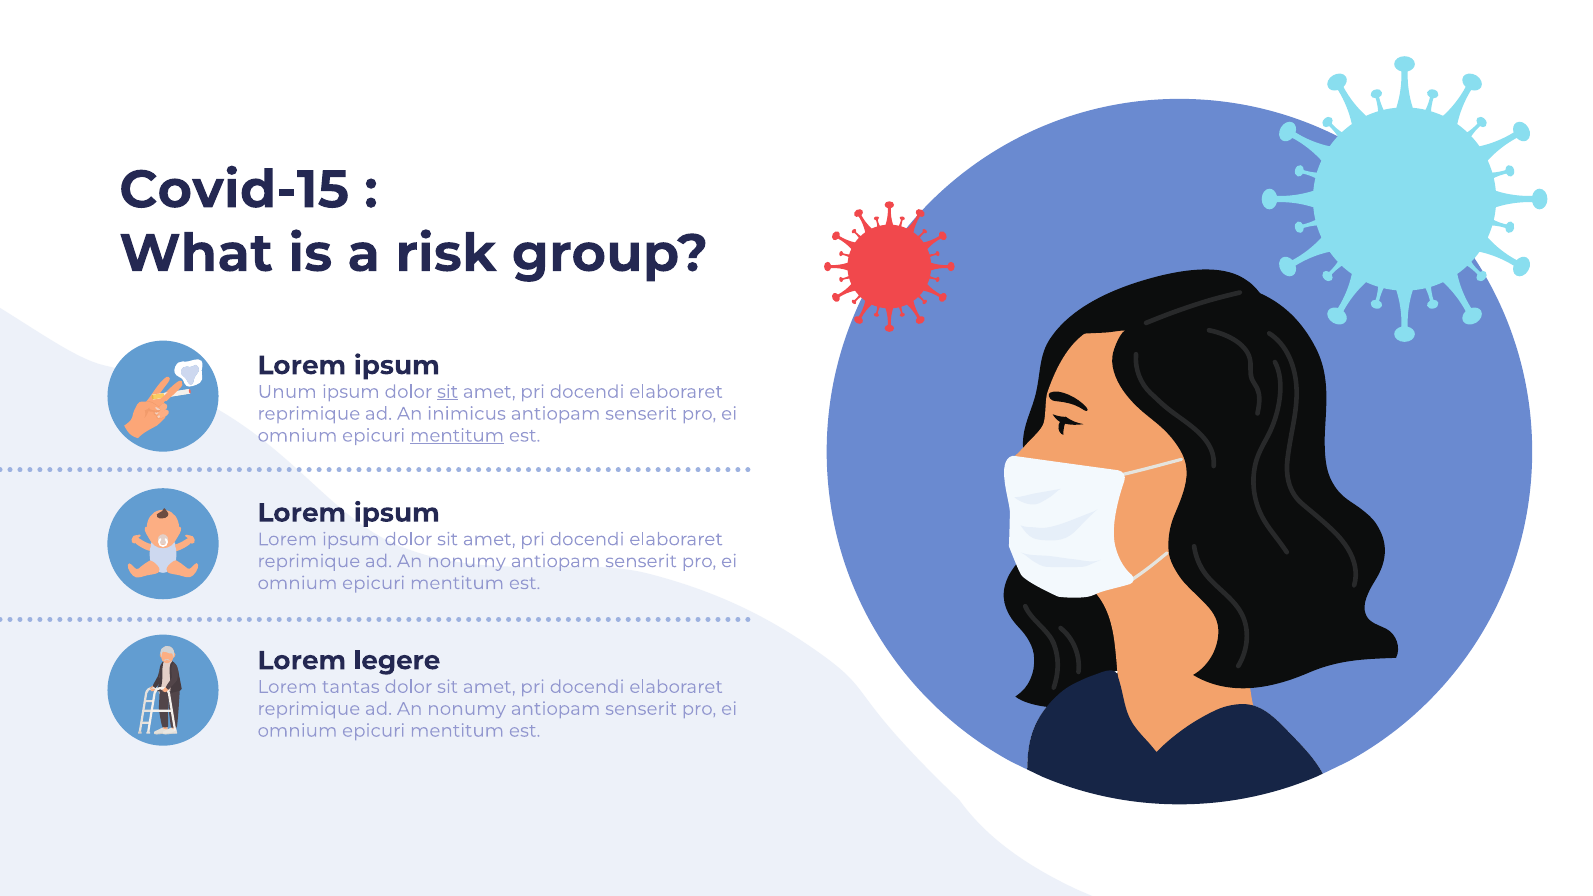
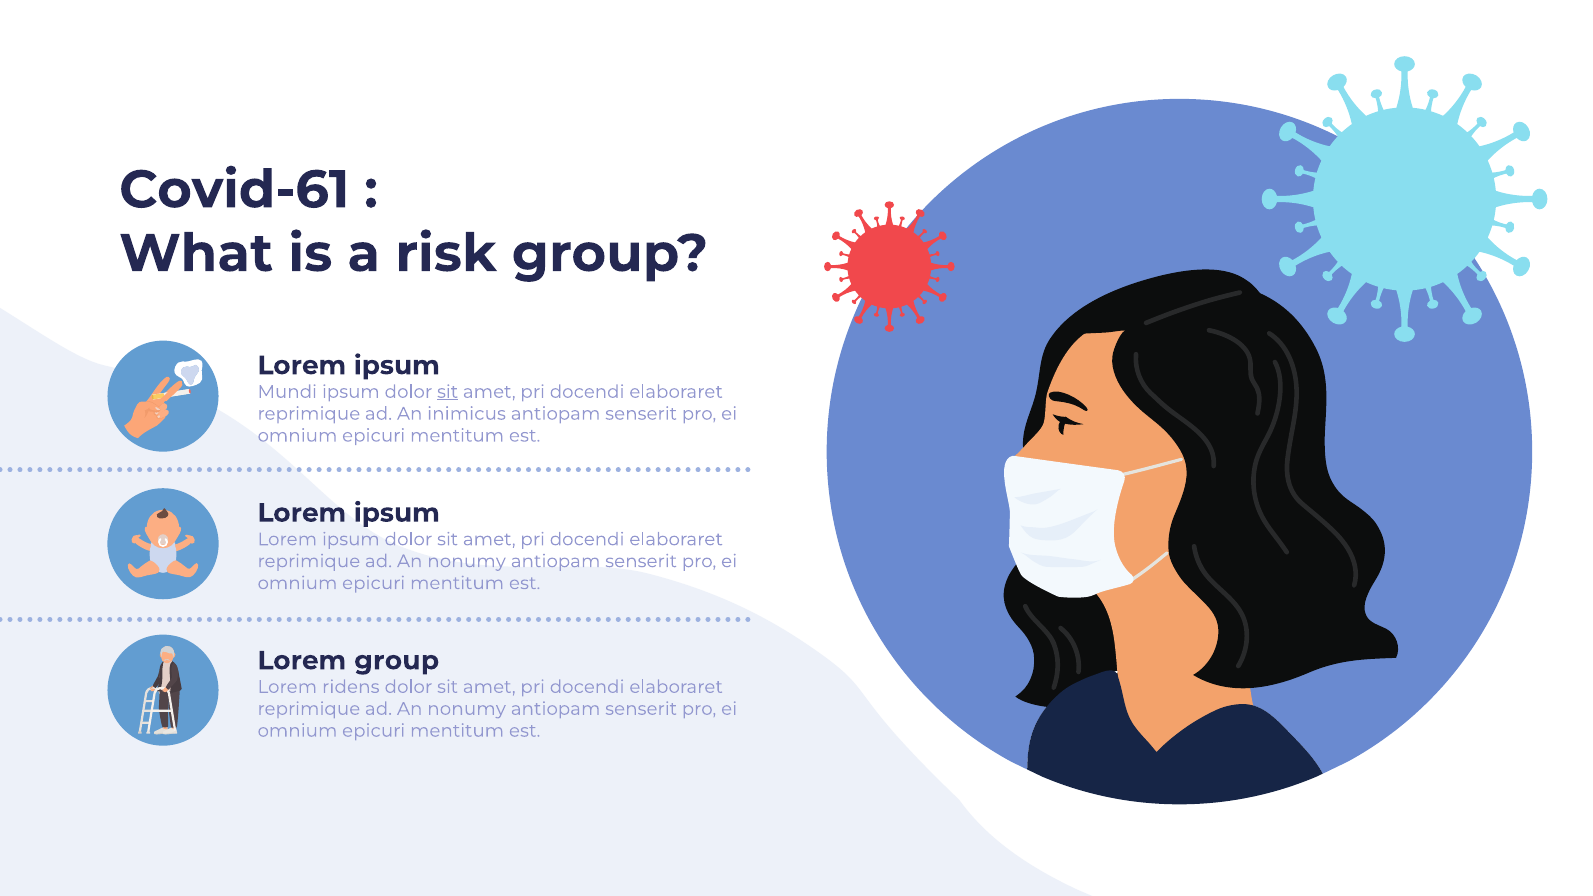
Covid-15: Covid-15 -> Covid-61 (234, 190)
Unum: Unum -> Mundi (287, 392)
mentitum underline: present -> none (457, 436)
Lorem legere: legere -> group (397, 661)
tantas: tantas -> ridens (351, 687)
